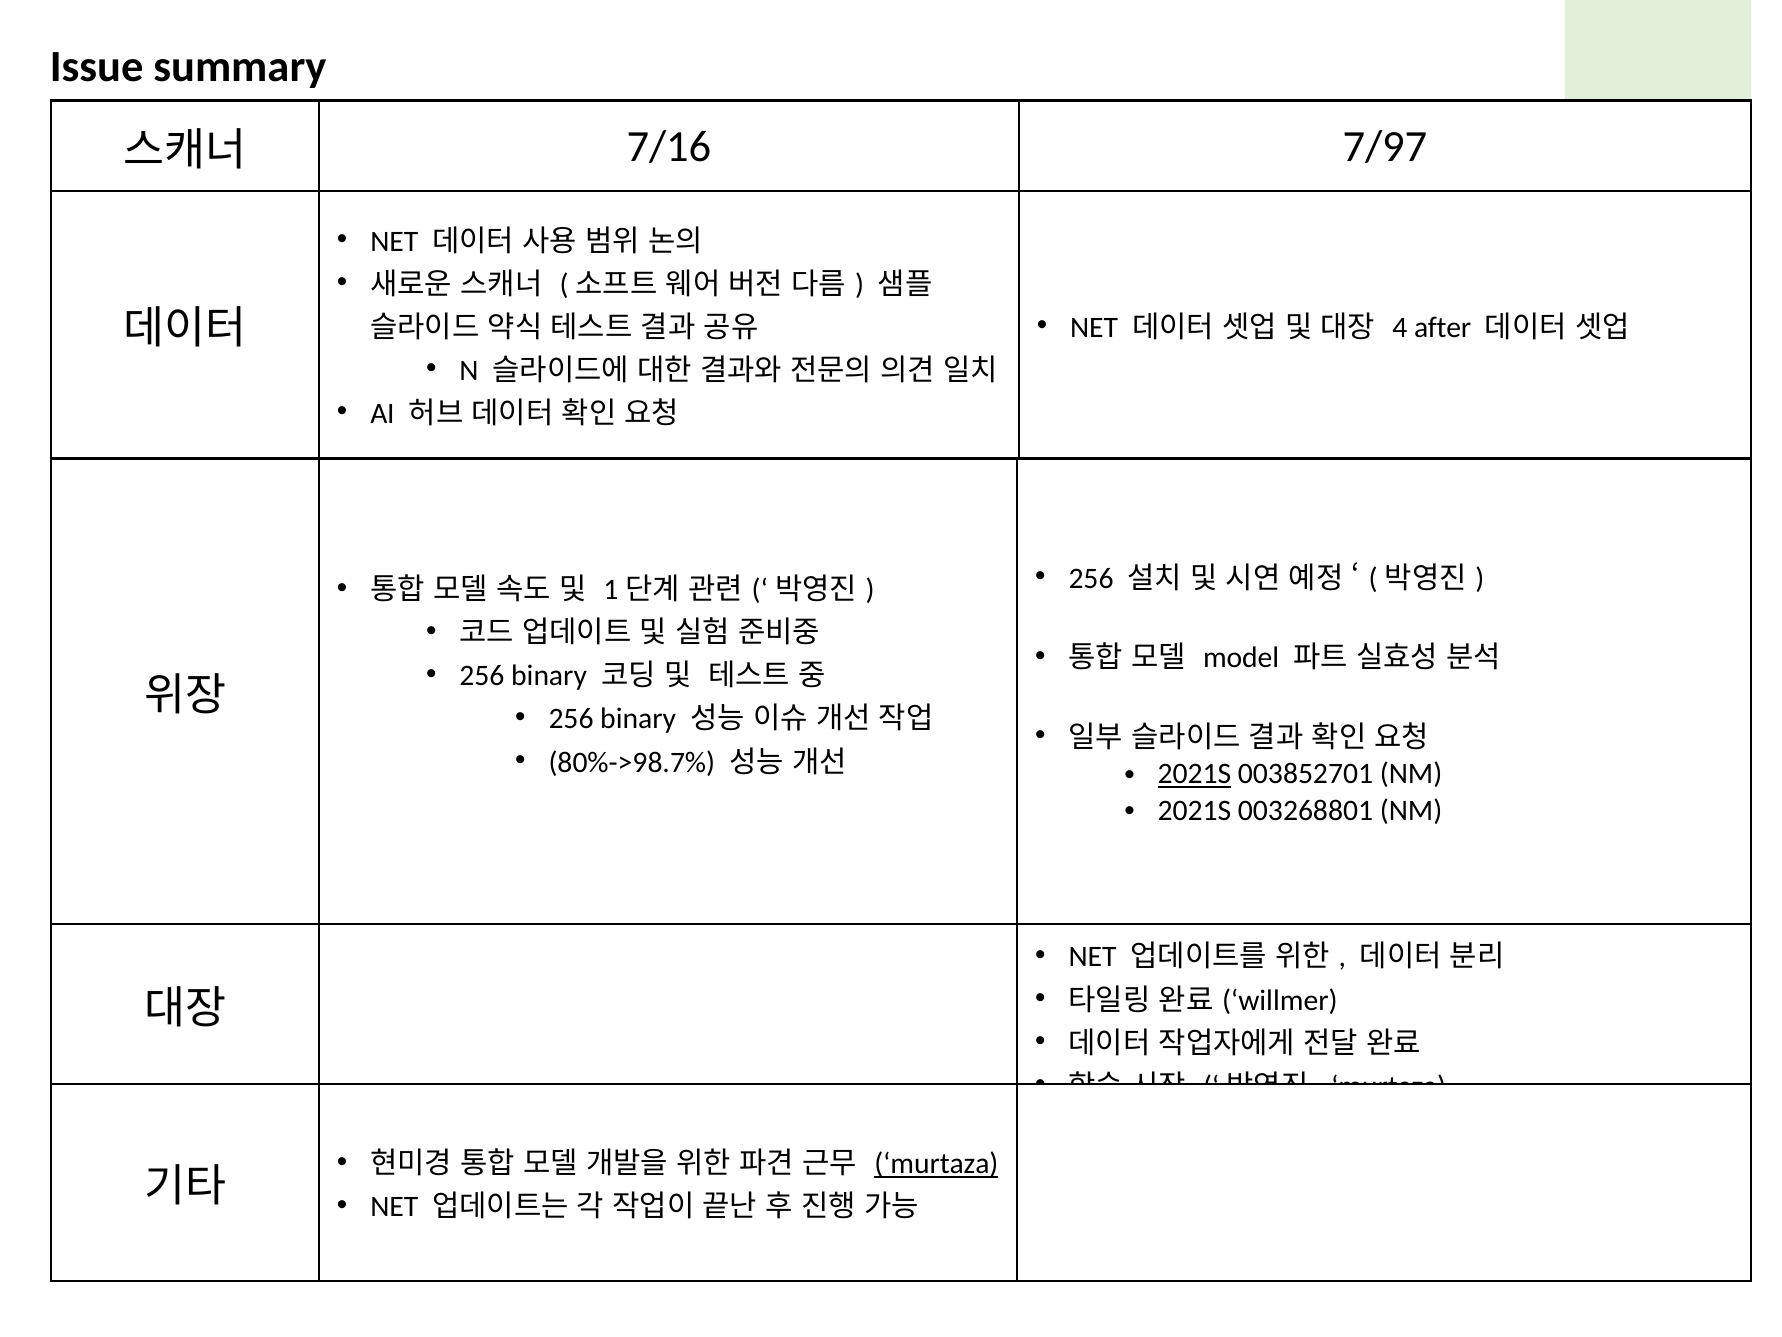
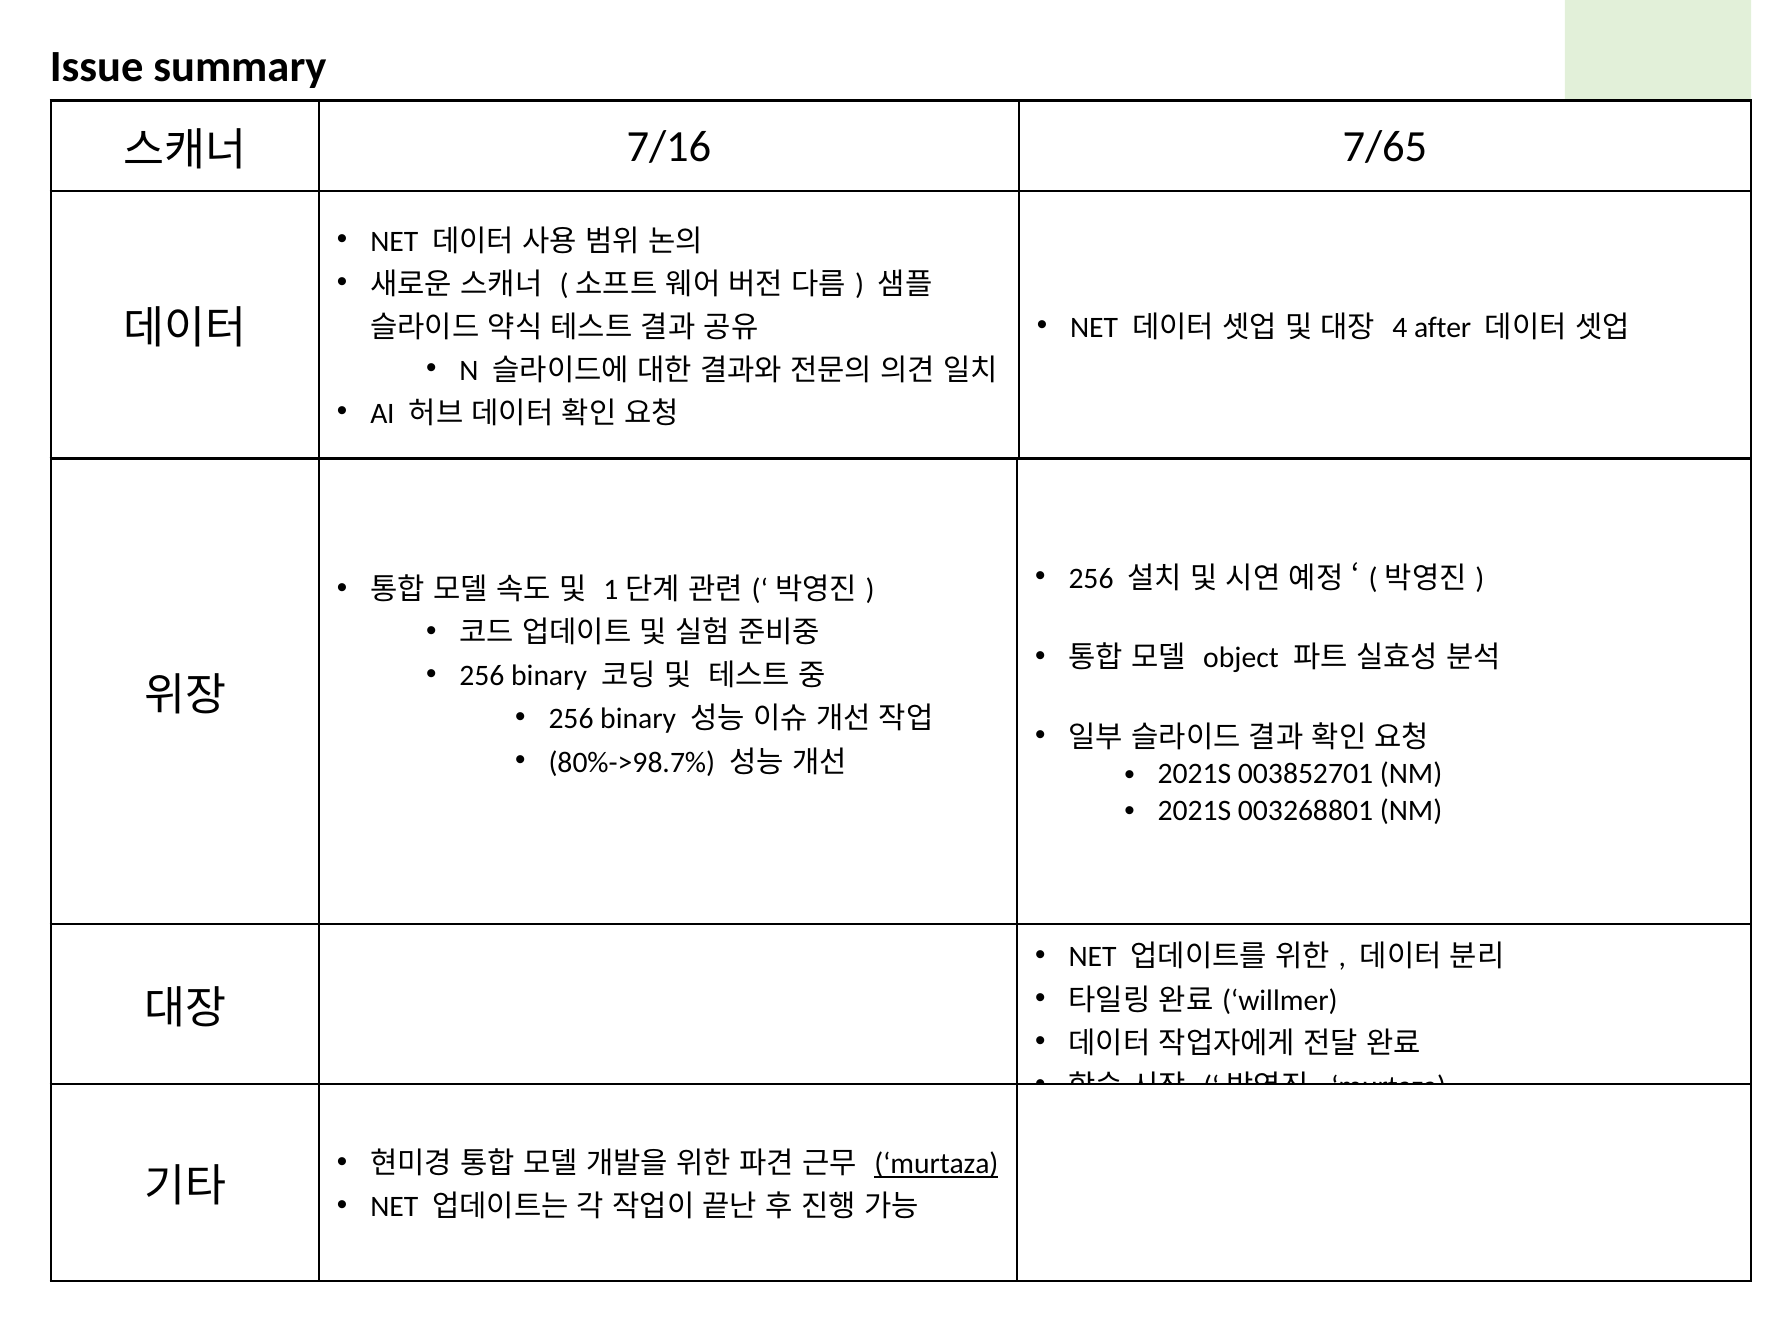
7/97: 7/97 -> 7/65 (1385, 146)
model: model -> object (1241, 658)
2021S underline: present -> none (1194, 774)
